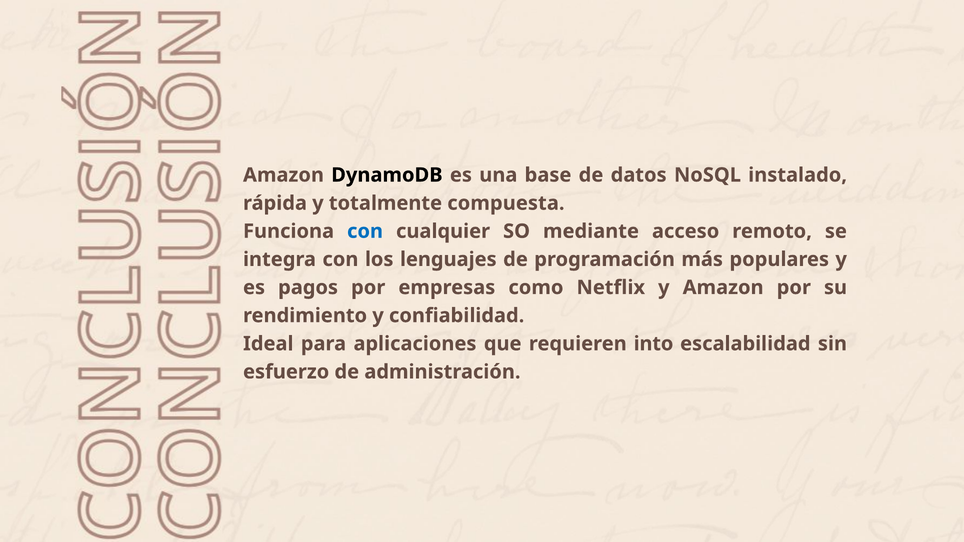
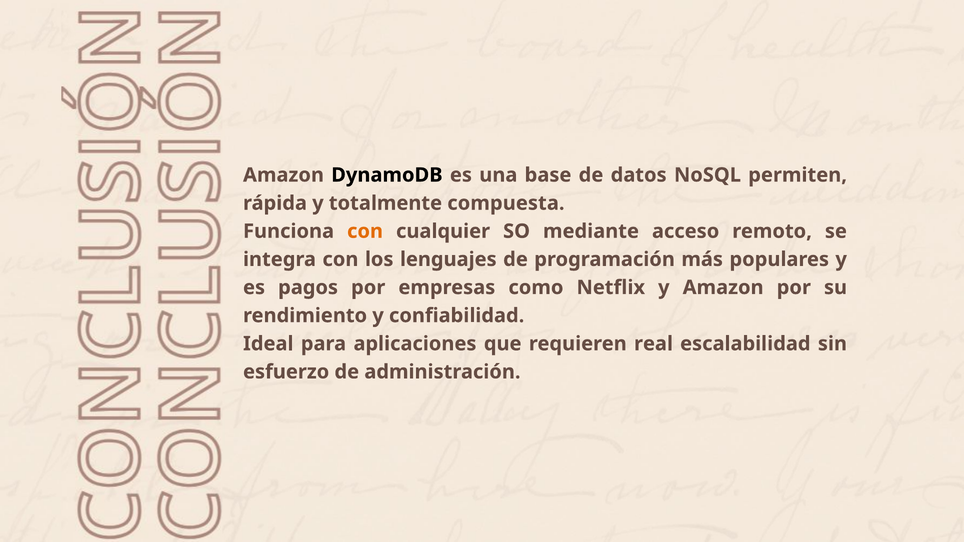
instalado: instalado -> permiten (798, 175)
con colour: blue -> orange (365, 231)
into: into -> real (653, 344)
